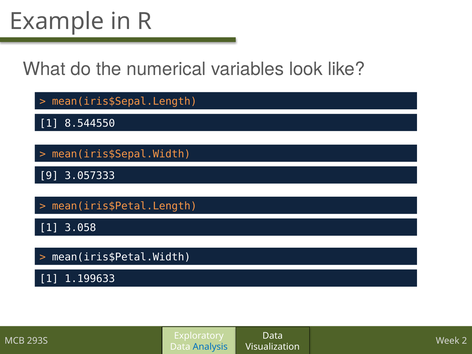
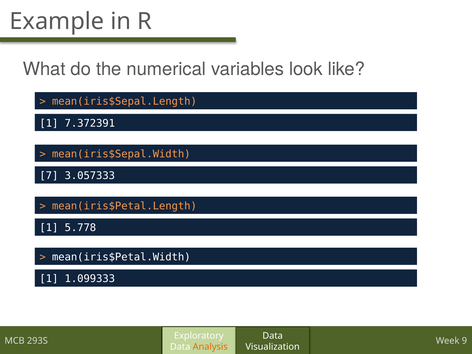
8.544550: 8.544550 -> 7.372391 (90, 123)
9: 9 -> 7 (49, 176)
3.058: 3.058 -> 5.778 (80, 228)
1.199633: 1.199633 -> 1.099333 (90, 279)
2: 2 -> 9 (464, 341)
Analysis colour: blue -> orange (210, 347)
